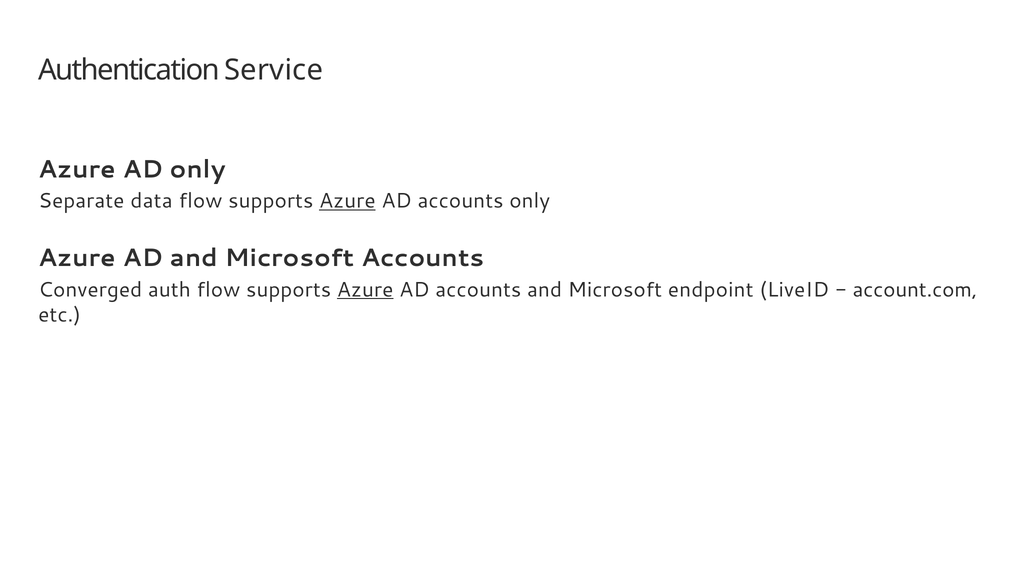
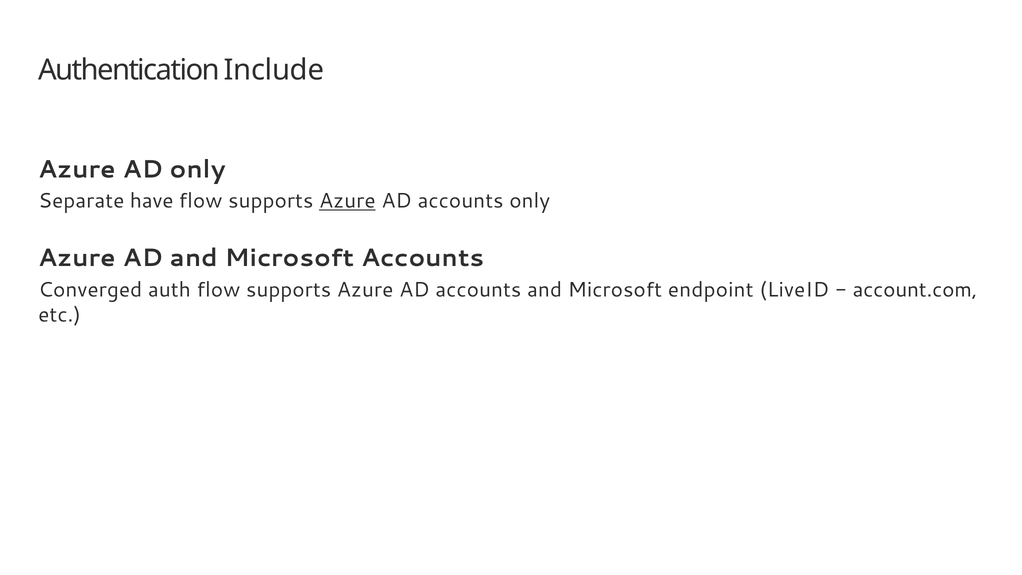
Service: Service -> Include (274, 70)
data: data -> have (152, 201)
Azure underline: present -> none (365, 290)
